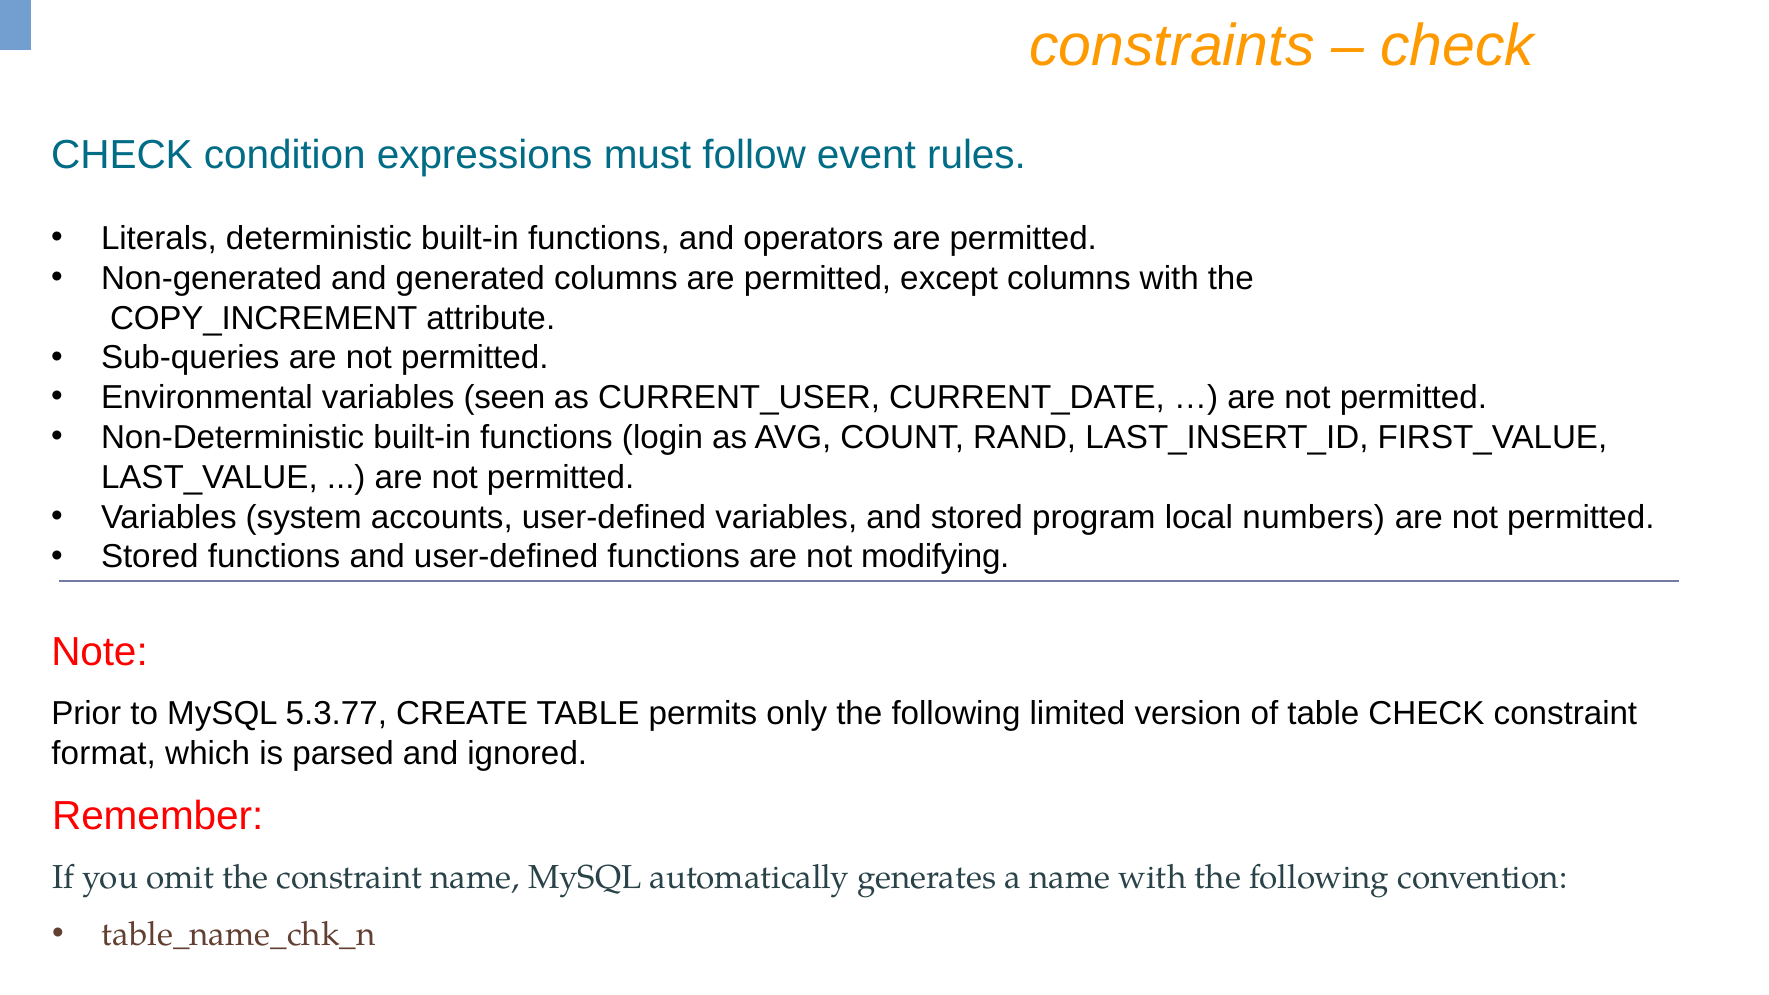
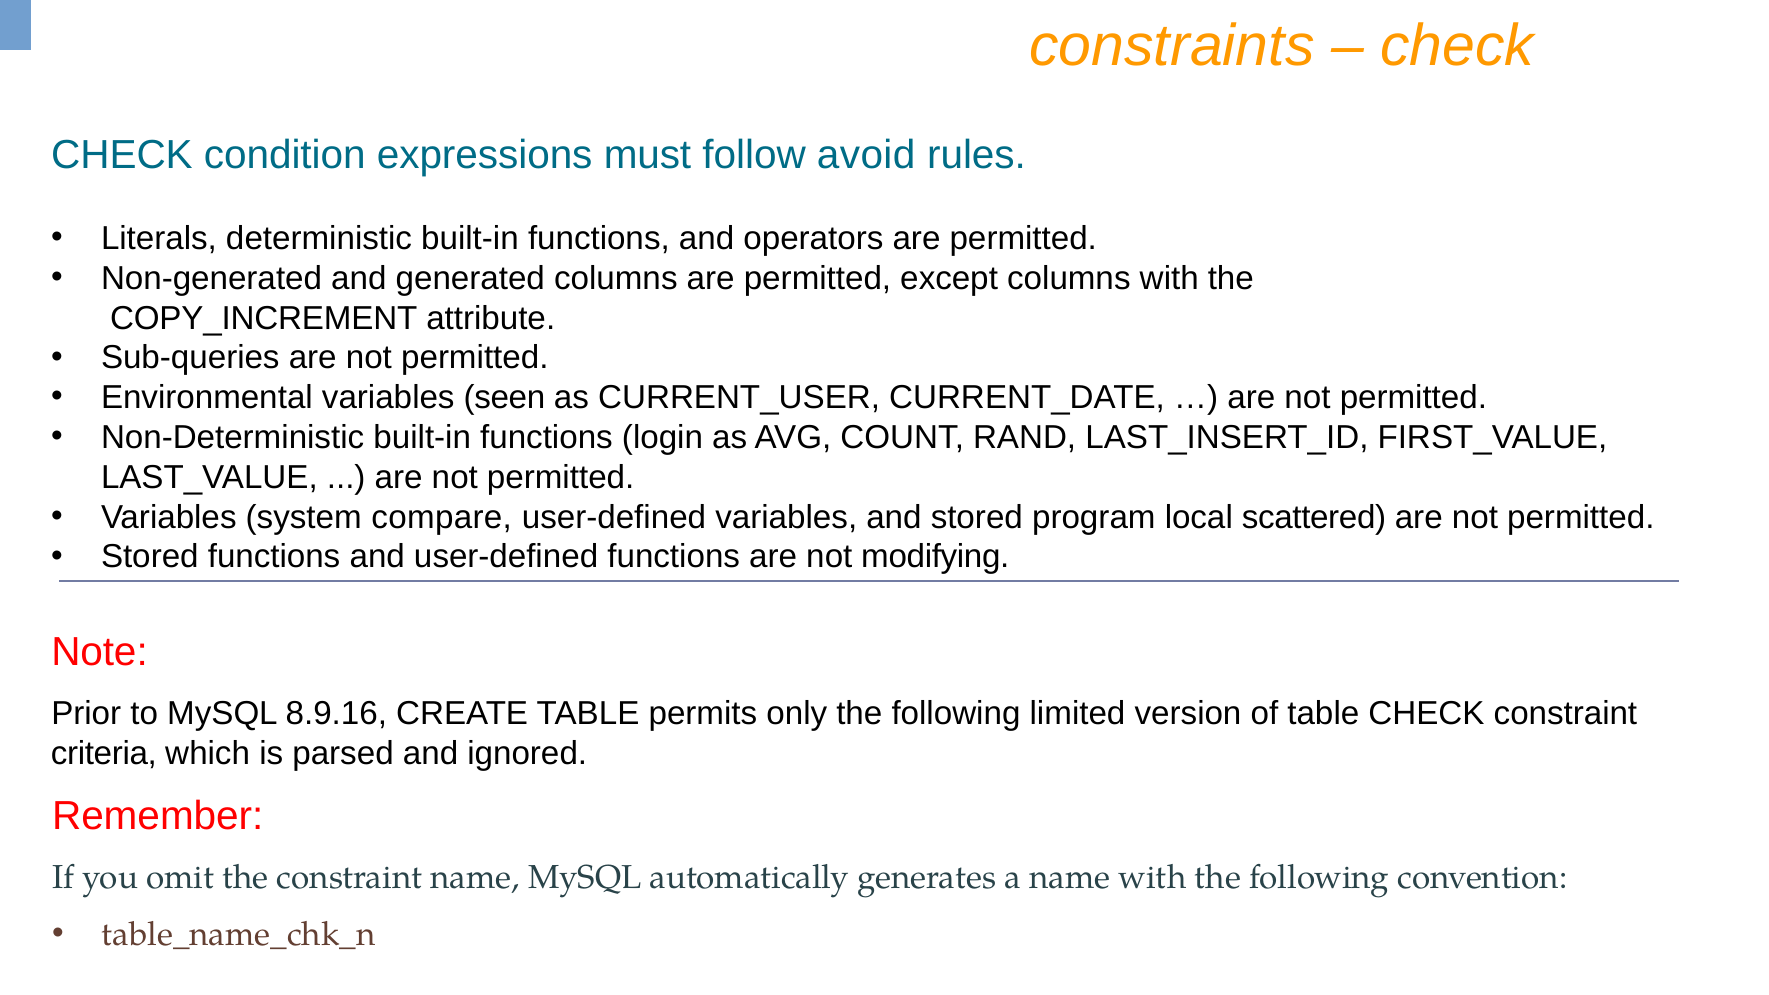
event: event -> avoid (866, 155)
accounts: accounts -> compare (442, 517)
numbers: numbers -> scattered (1314, 517)
5.3.77: 5.3.77 -> 8.9.16 (336, 714)
format: format -> criteria (104, 754)
